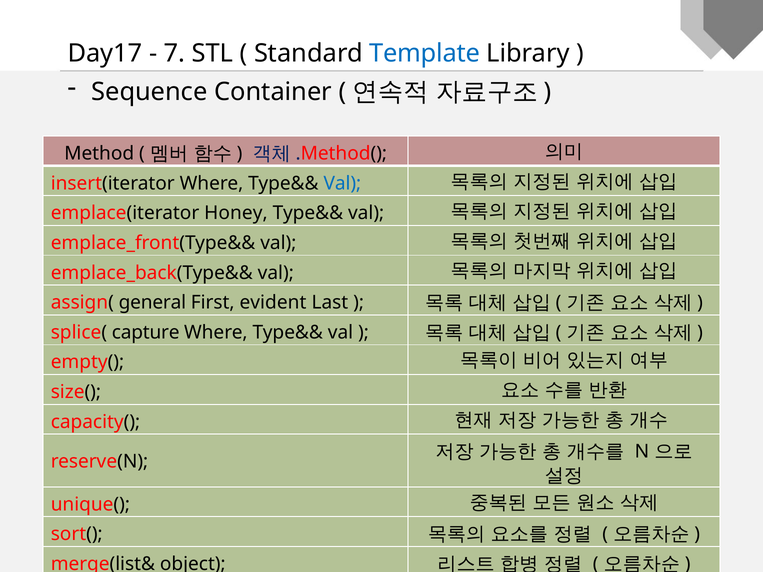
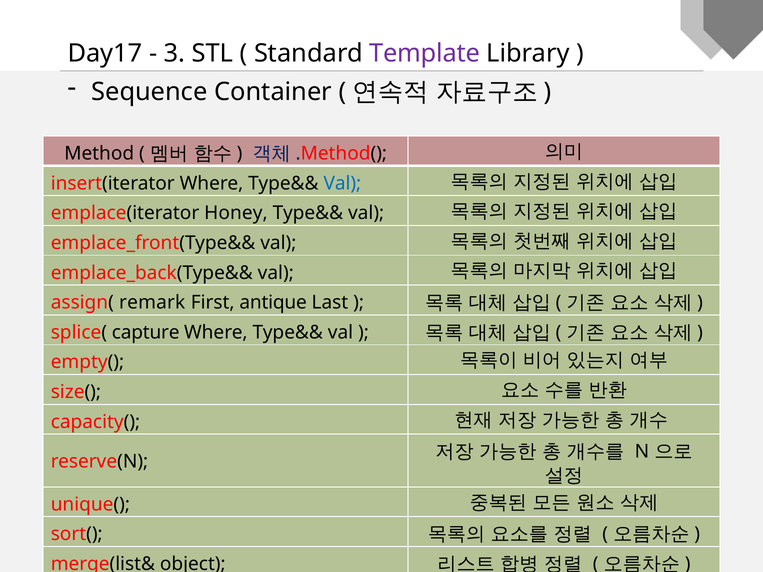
7: 7 -> 3 (174, 54)
Template colour: blue -> purple (425, 54)
general: general -> remark (152, 303)
evident: evident -> antique (273, 303)
